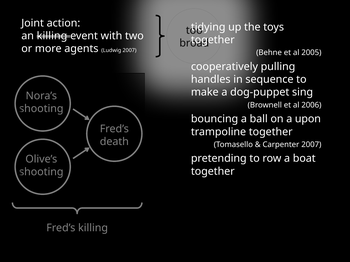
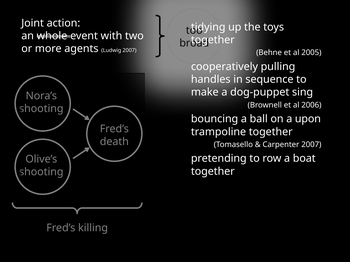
an killing: killing -> whole (52, 36)
